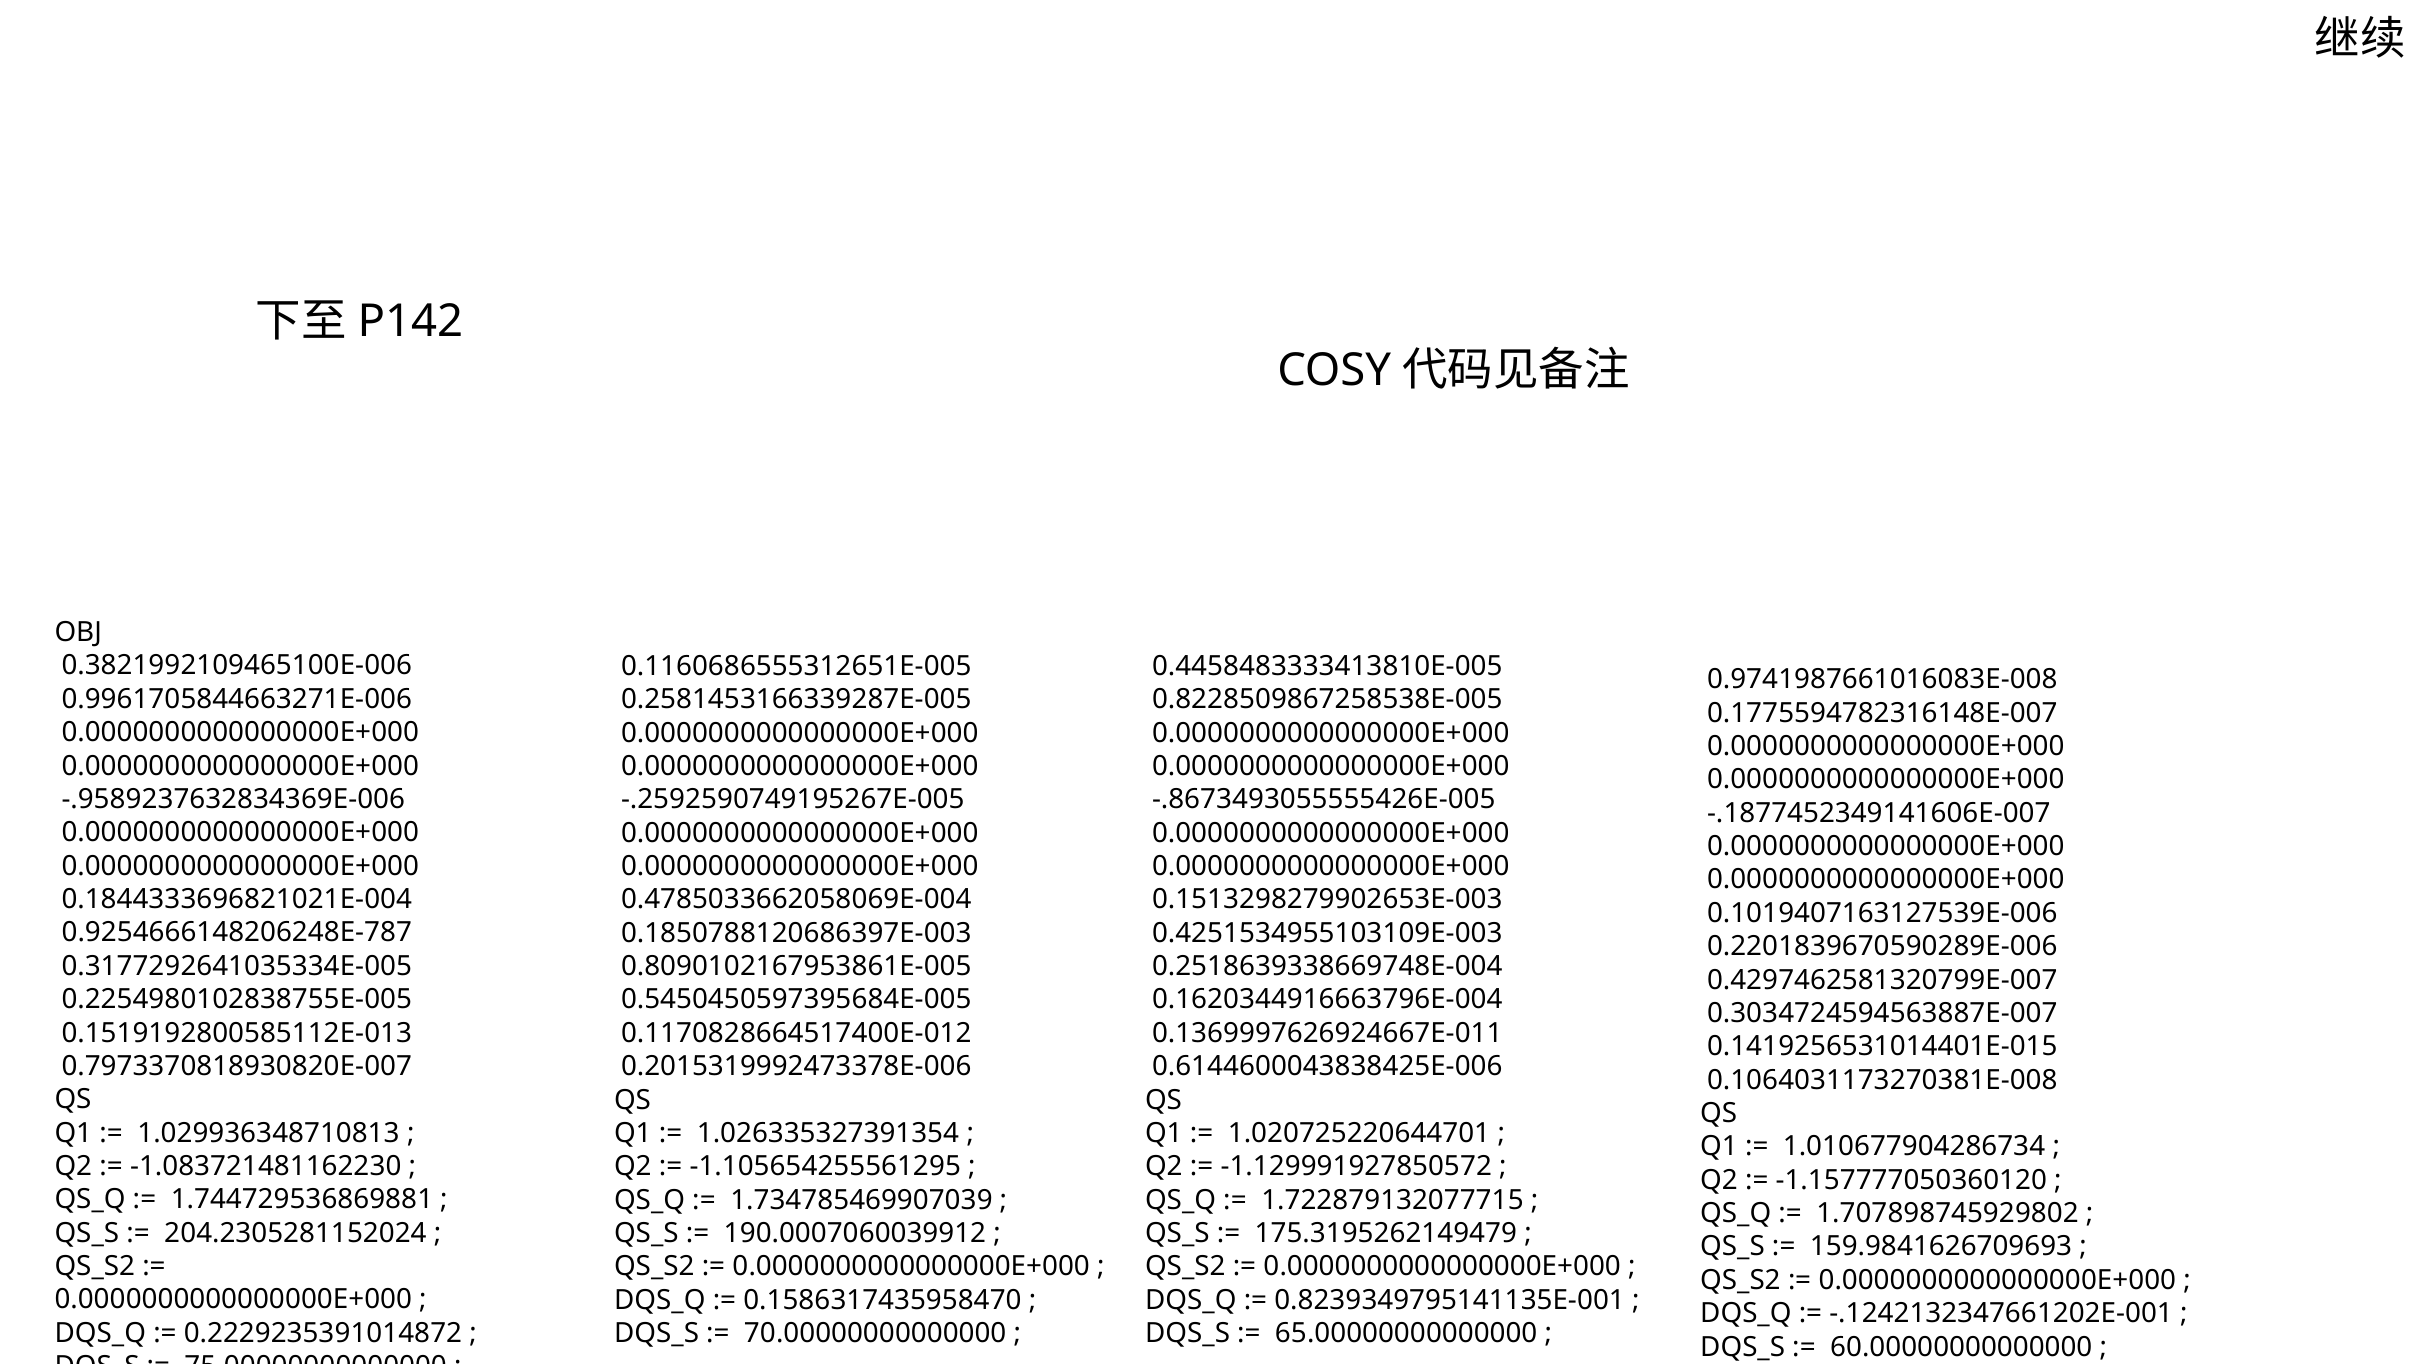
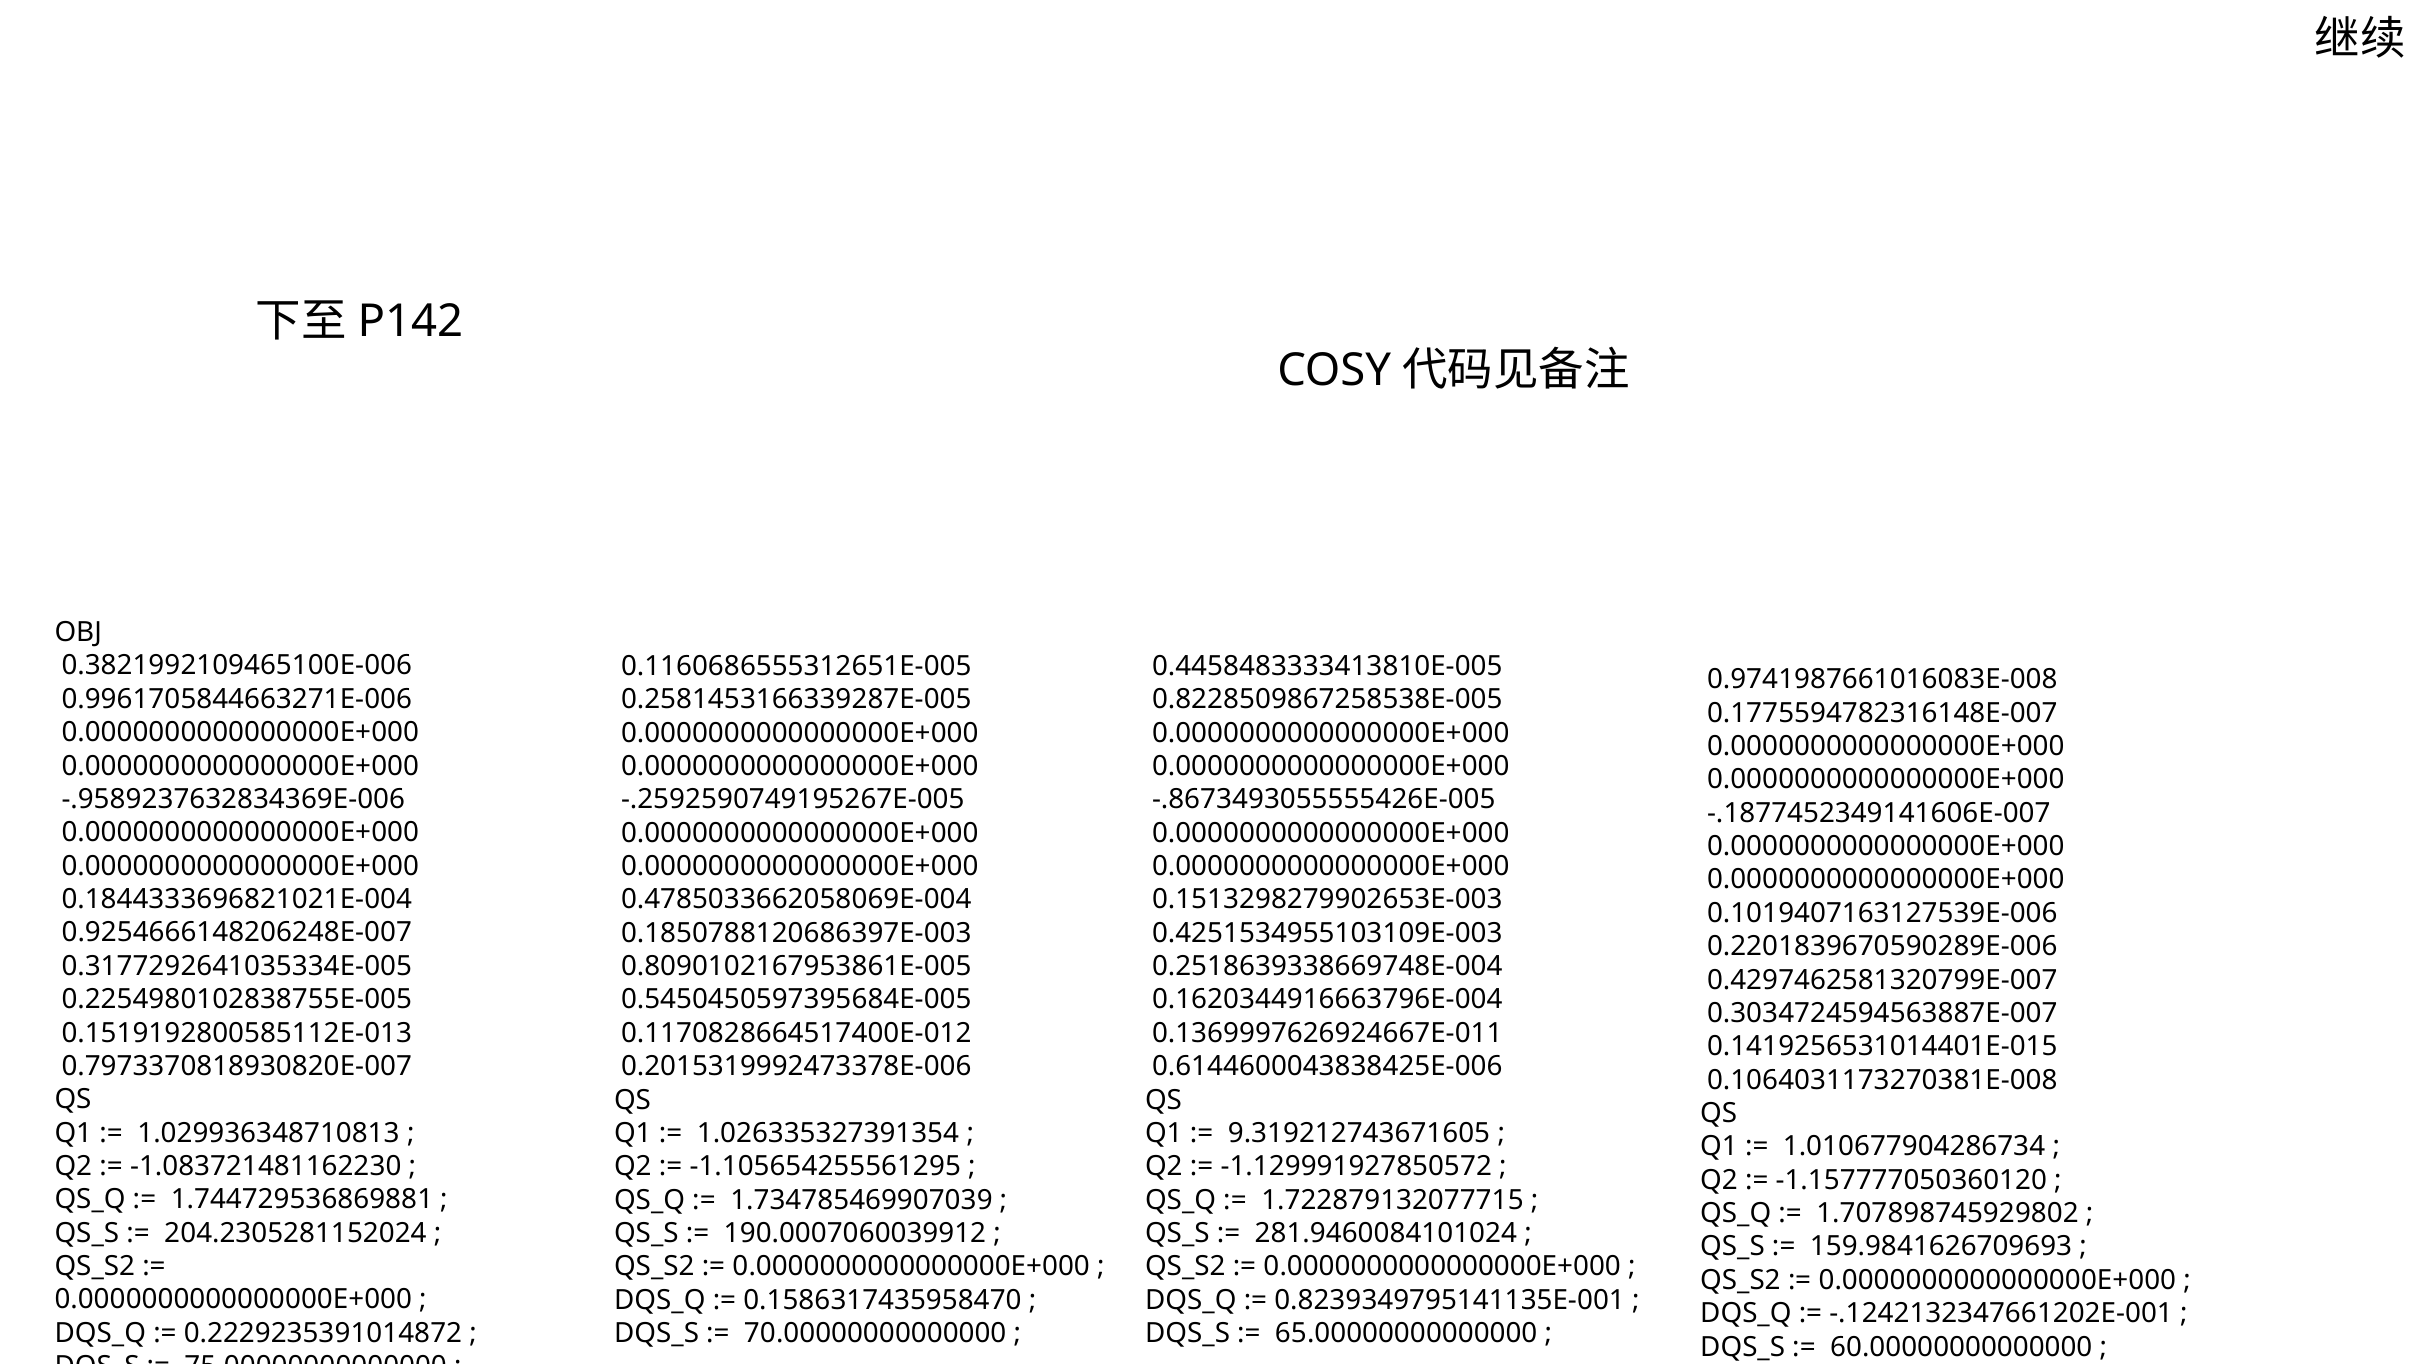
0.9254666148206248E-787: 0.9254666148206248E-787 -> 0.9254666148206248E-007 (237, 933)
1.020725220644701: 1.020725220644701 -> 9.319212743671605 (1359, 1133)
175.3195262149479: 175.3195262149479 -> 281.9460084101024 (1386, 1233)
